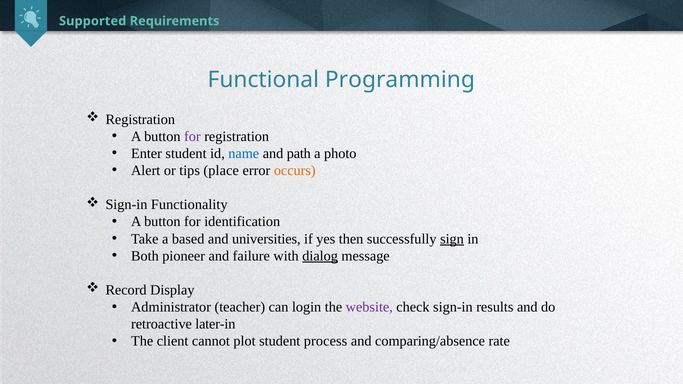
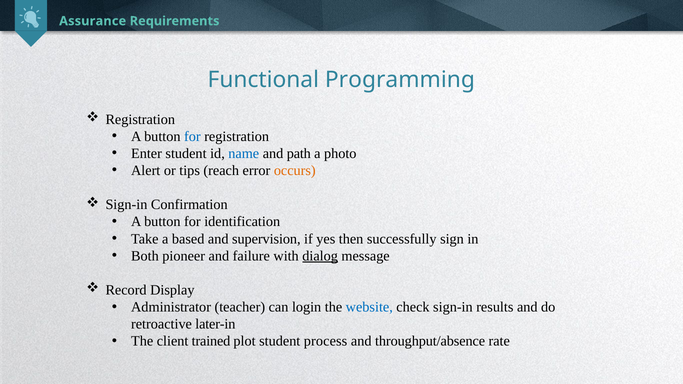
Supported: Supported -> Assurance (93, 21)
for colour: purple -> blue (192, 136)
place: place -> reach (221, 171)
Functionality: Functionality -> Confirmation (189, 205)
universities: universities -> supervision (266, 239)
sign underline: present -> none (452, 239)
website colour: purple -> blue (369, 307)
cannot: cannot -> trained (211, 341)
comparing/absence: comparing/absence -> throughput/absence (430, 341)
